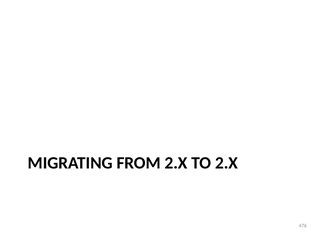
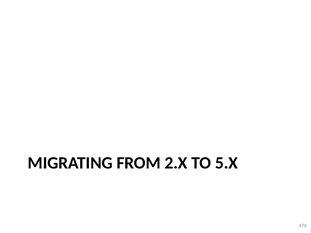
TO 2.X: 2.X -> 5.X (226, 163)
